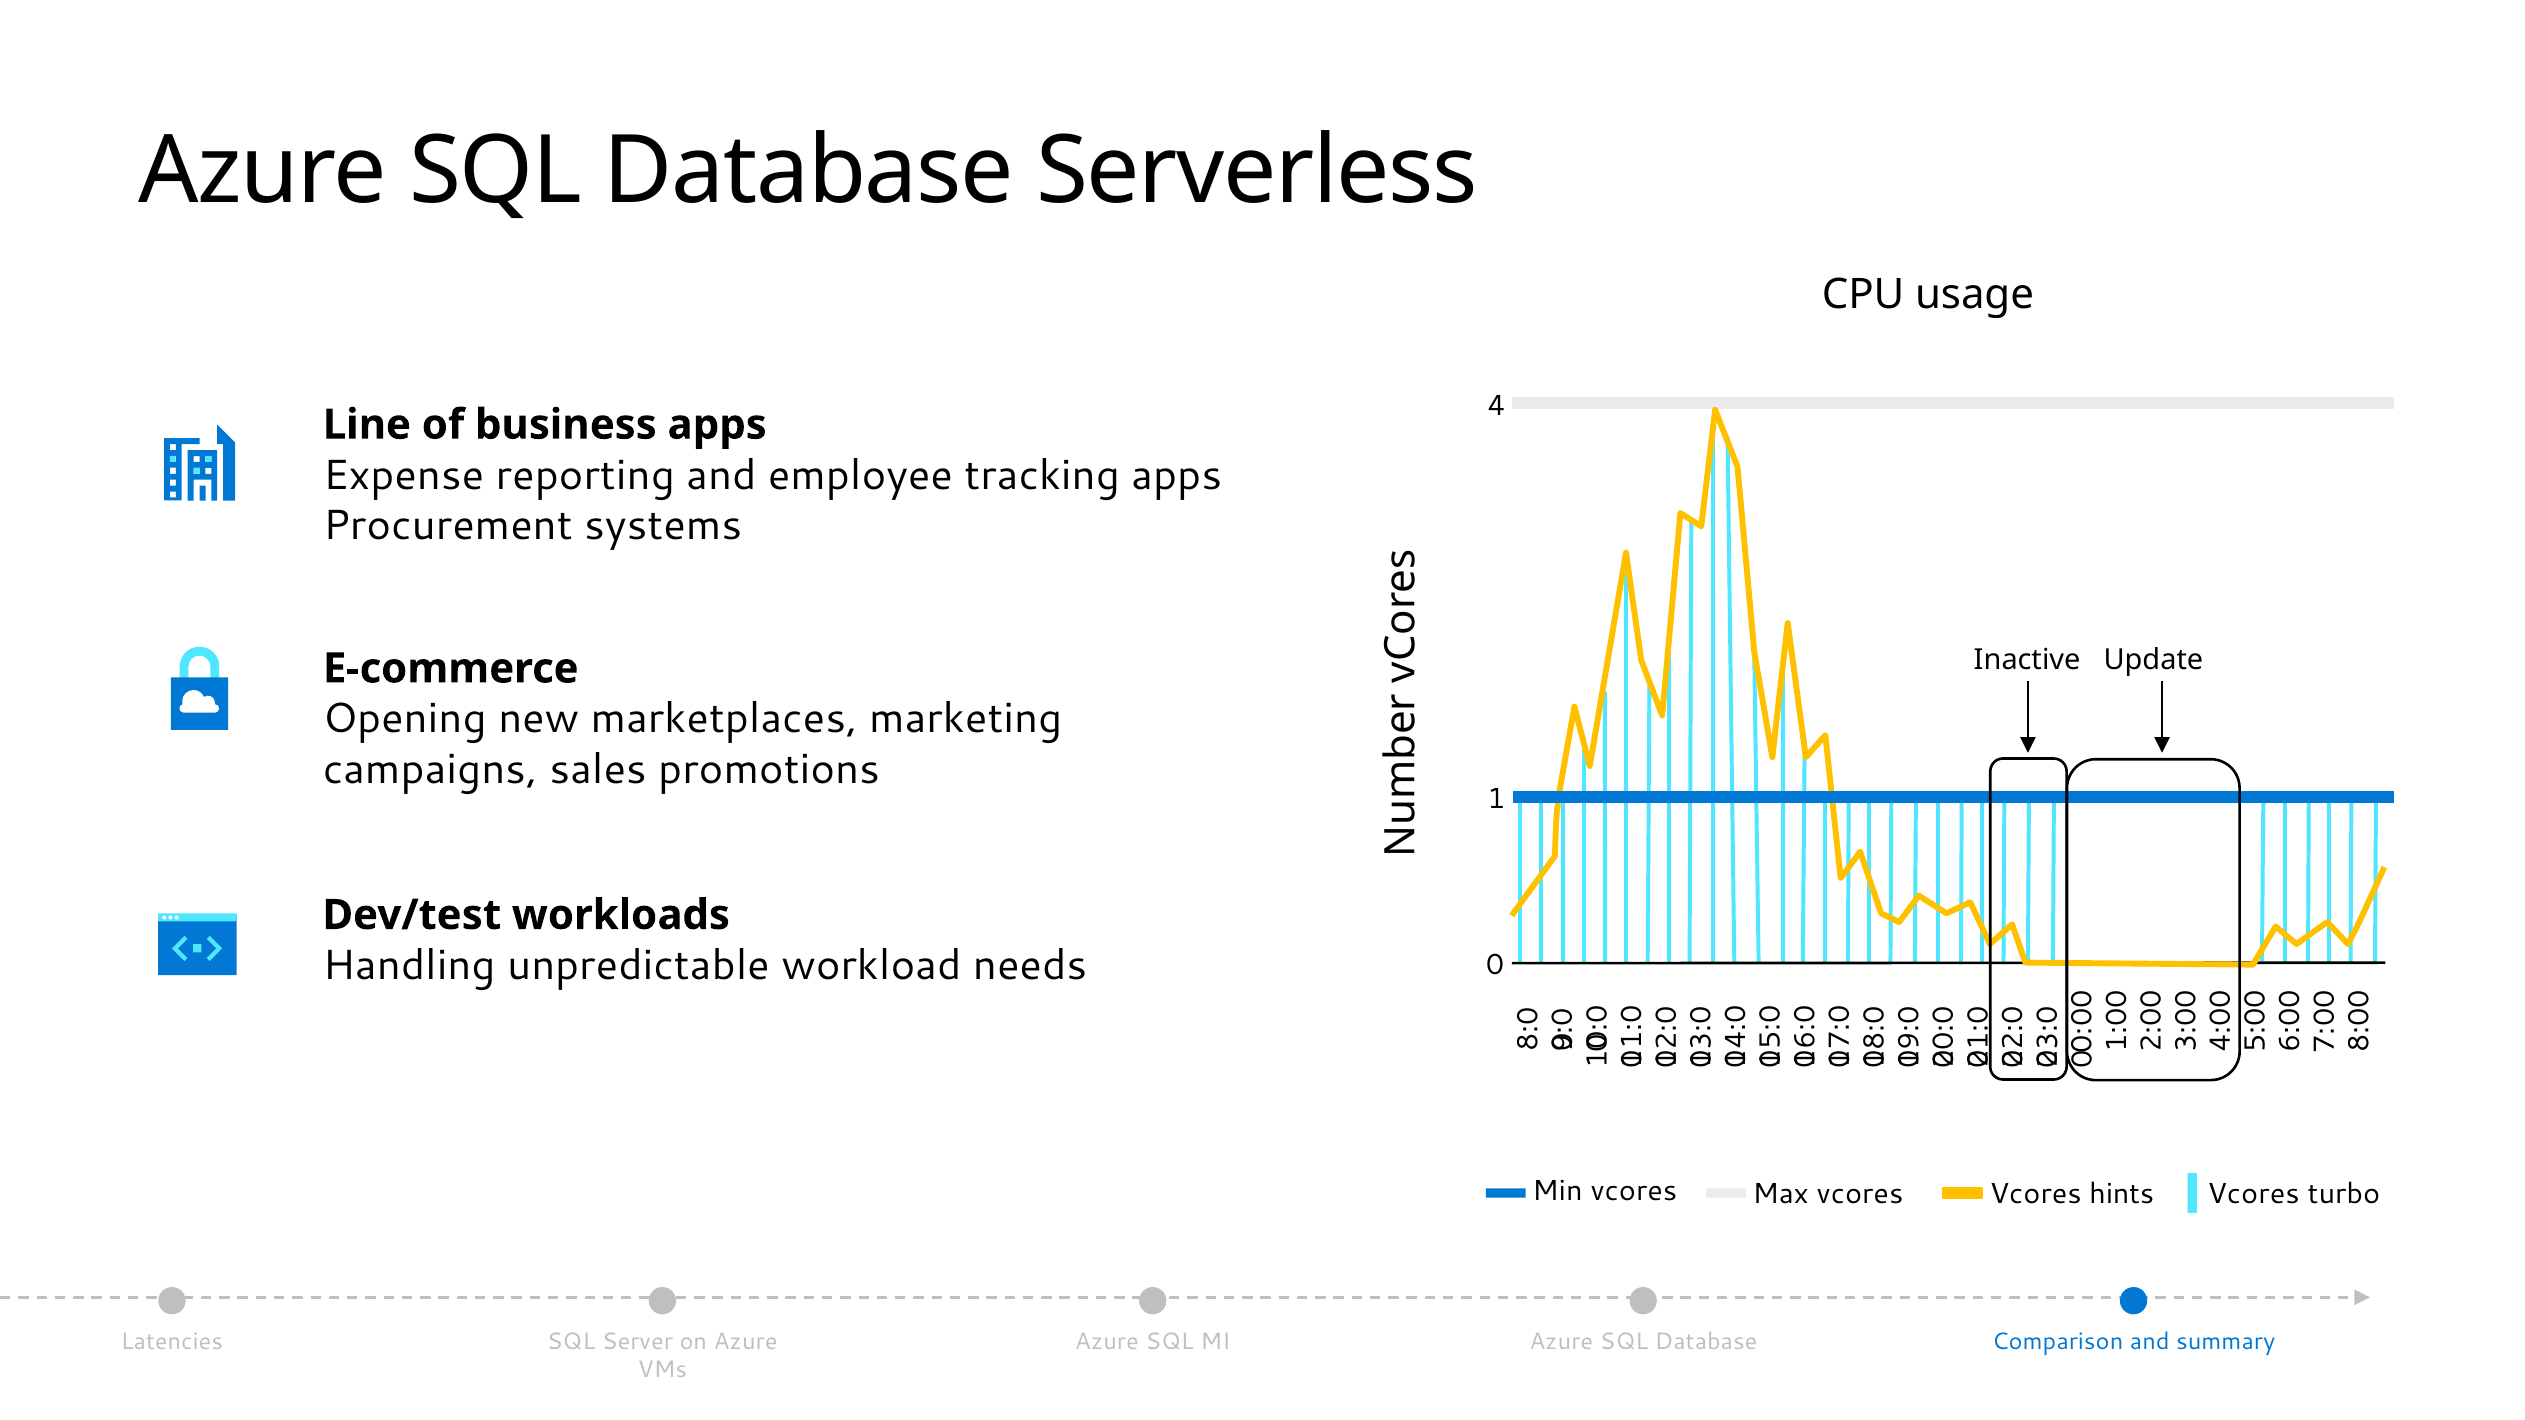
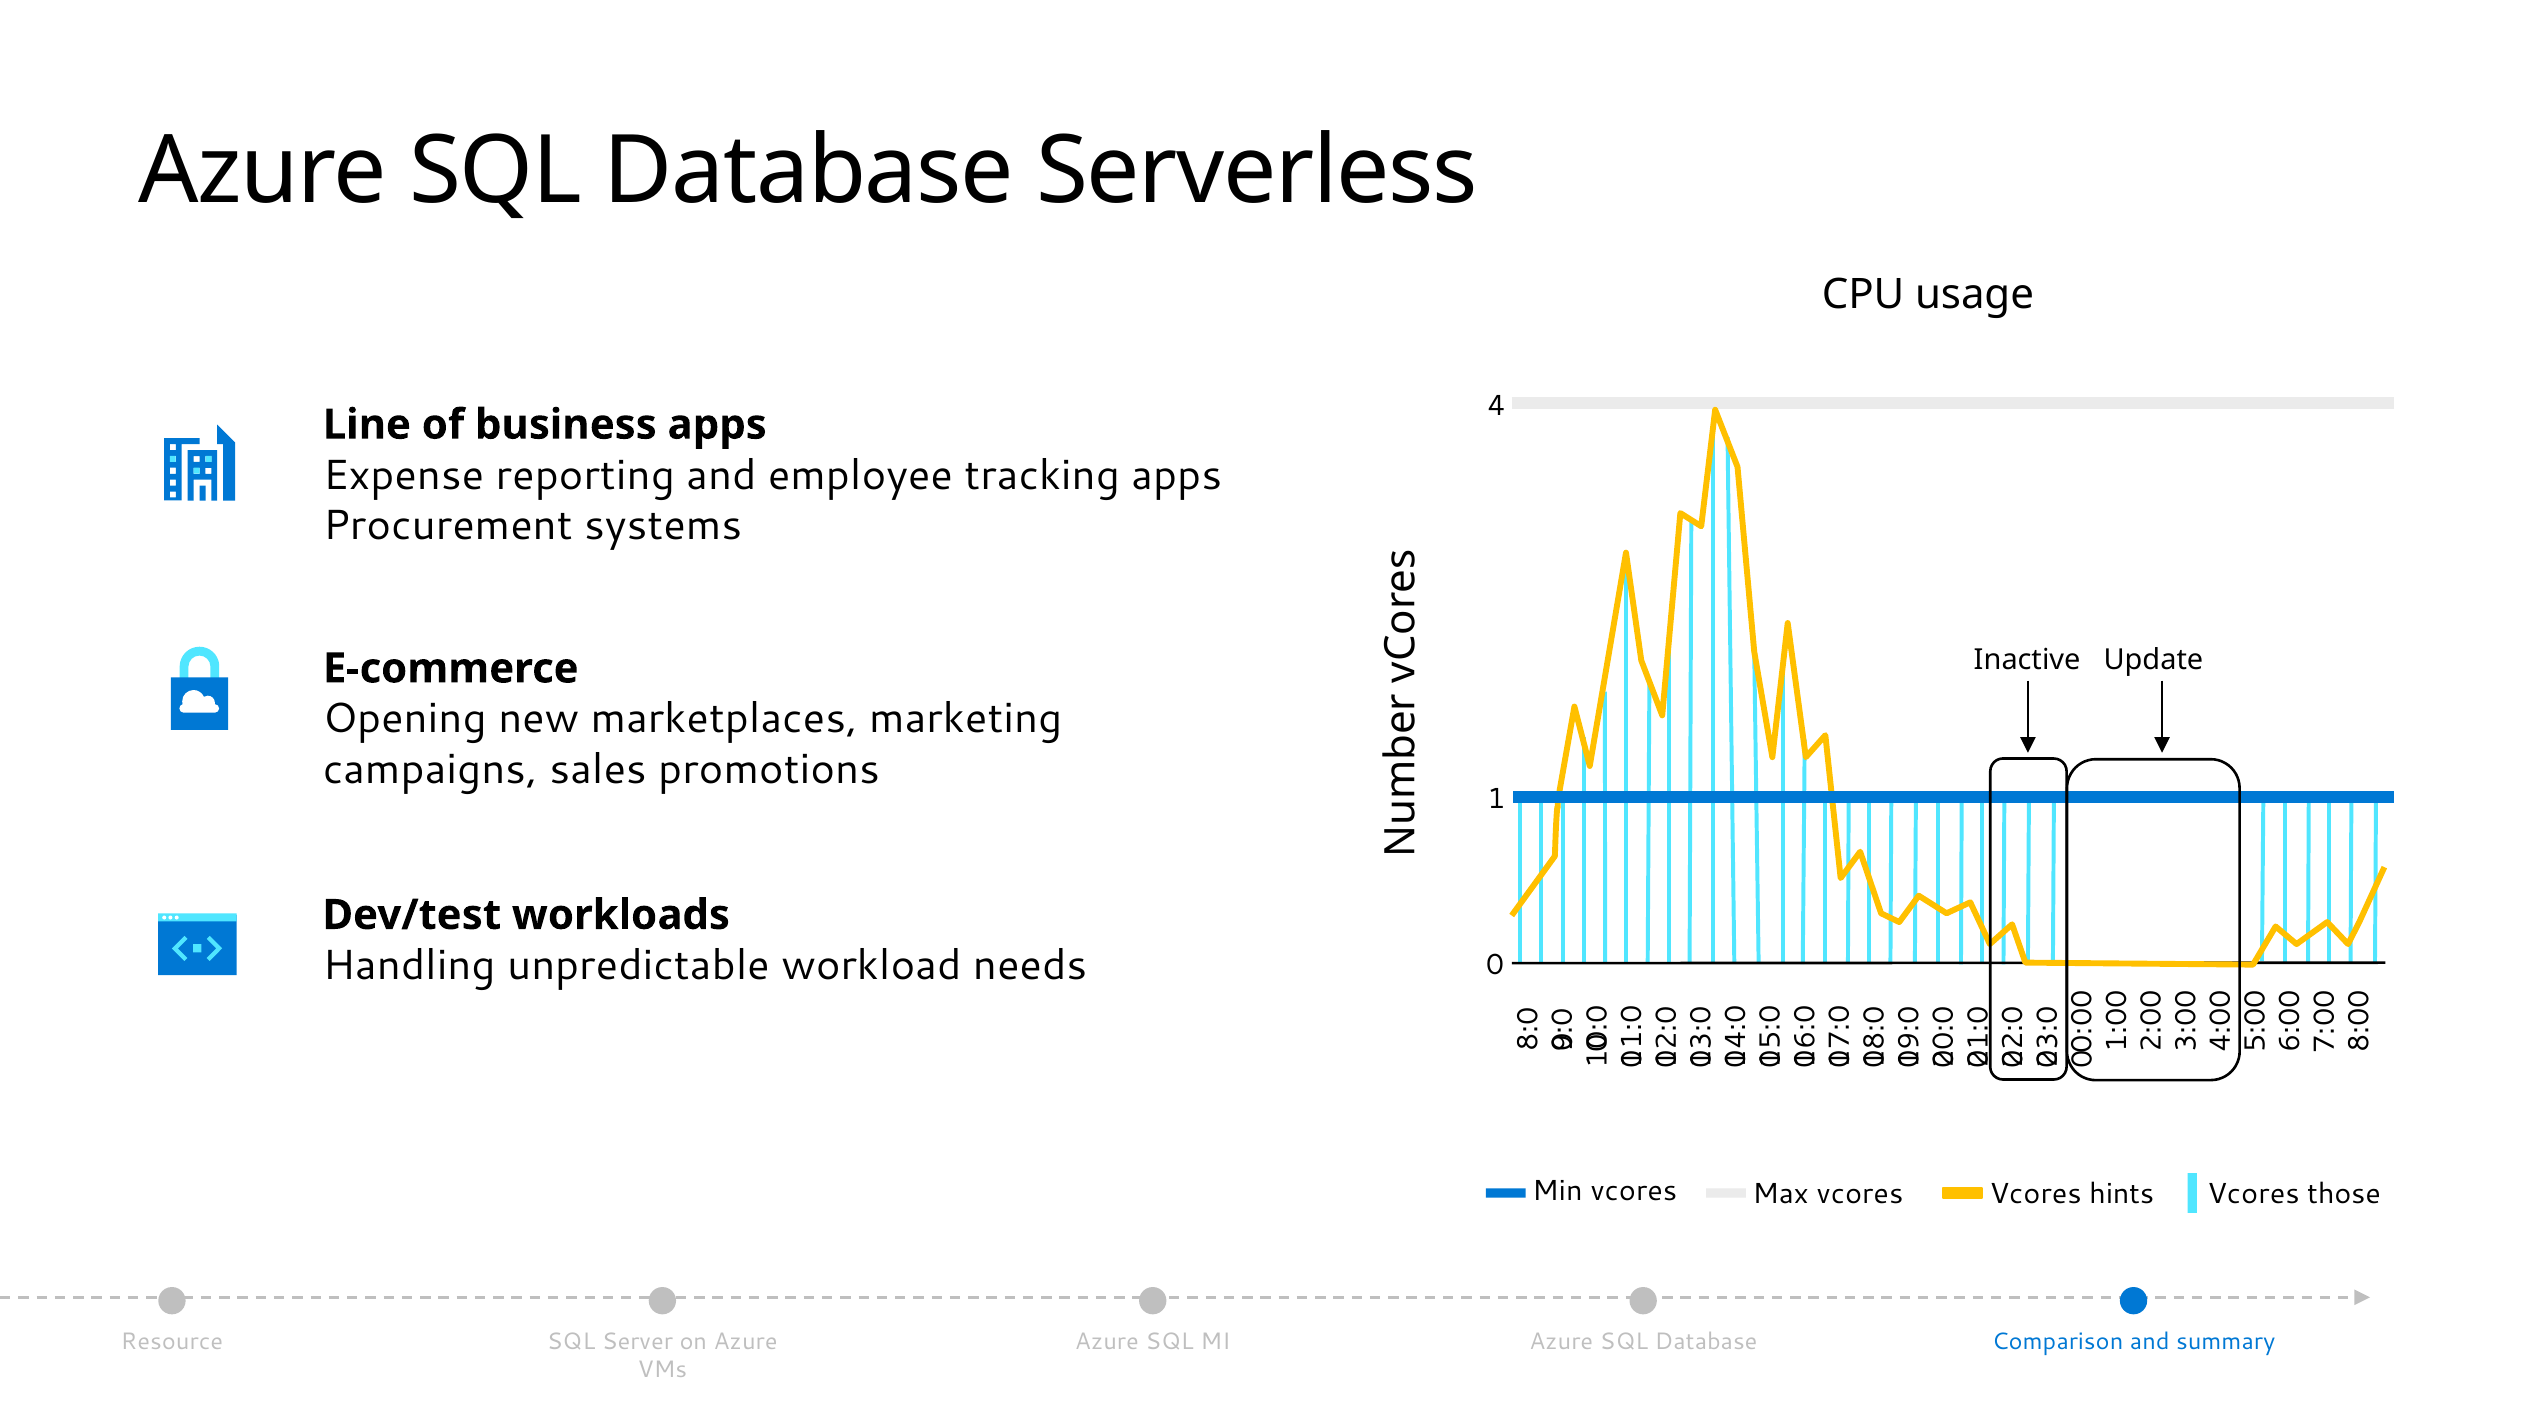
turbo: turbo -> those (2344, 1194)
Latencies: Latencies -> Resource (172, 1342)
